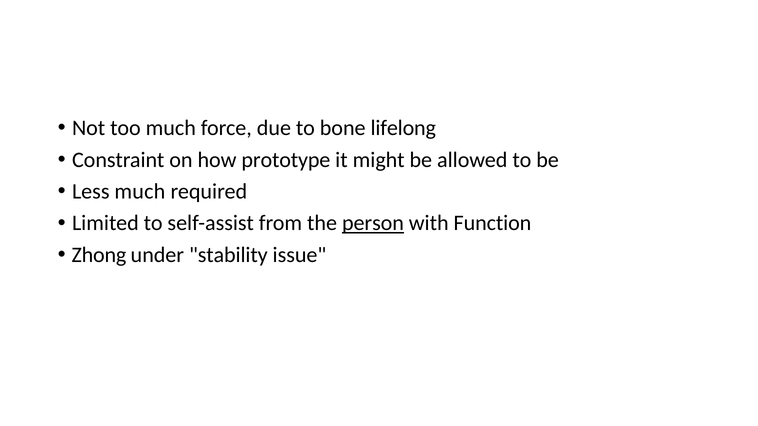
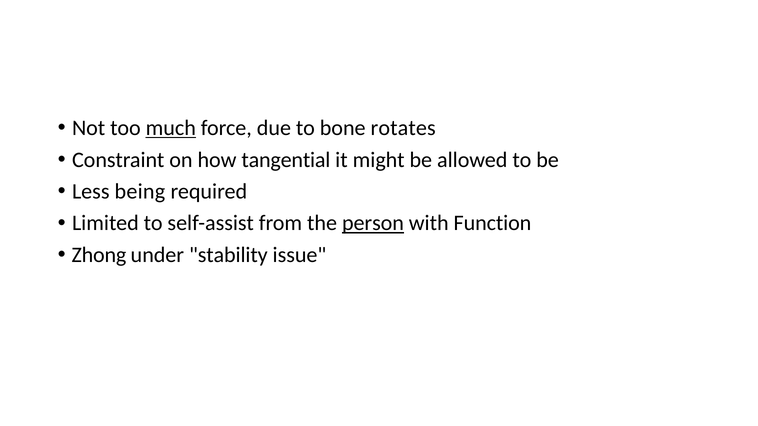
much underline: none -> present (171, 128)
lifelong: lifelong -> rotates (403, 128)
prototype: prototype -> tangential (286, 160)
Less much: much -> being (140, 192)
